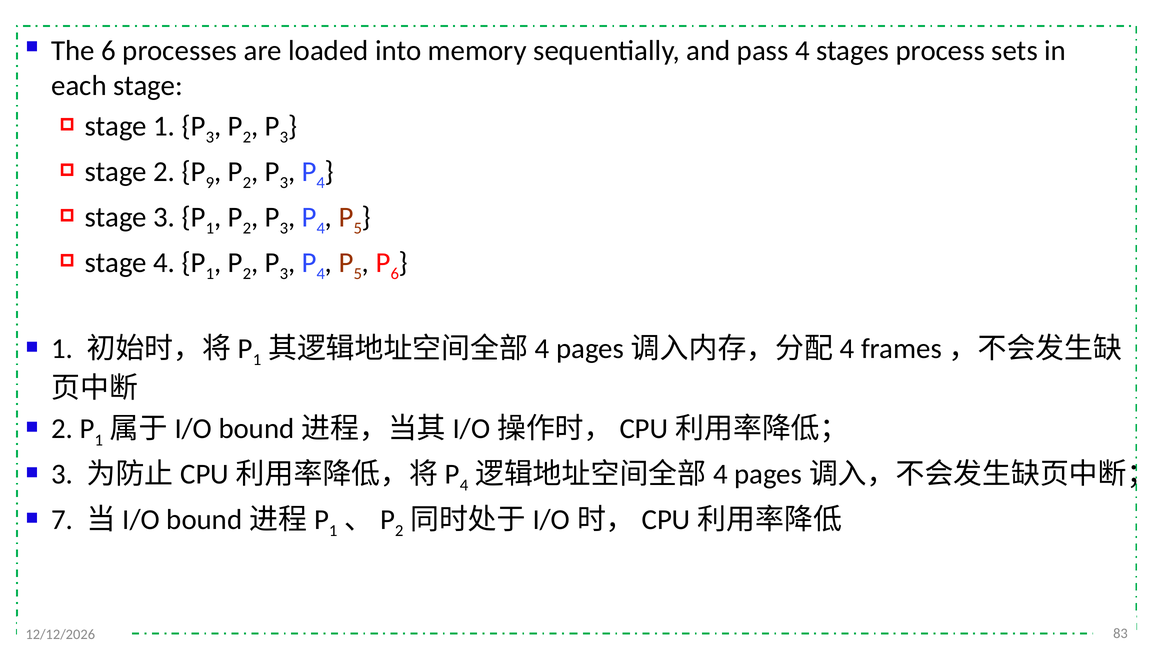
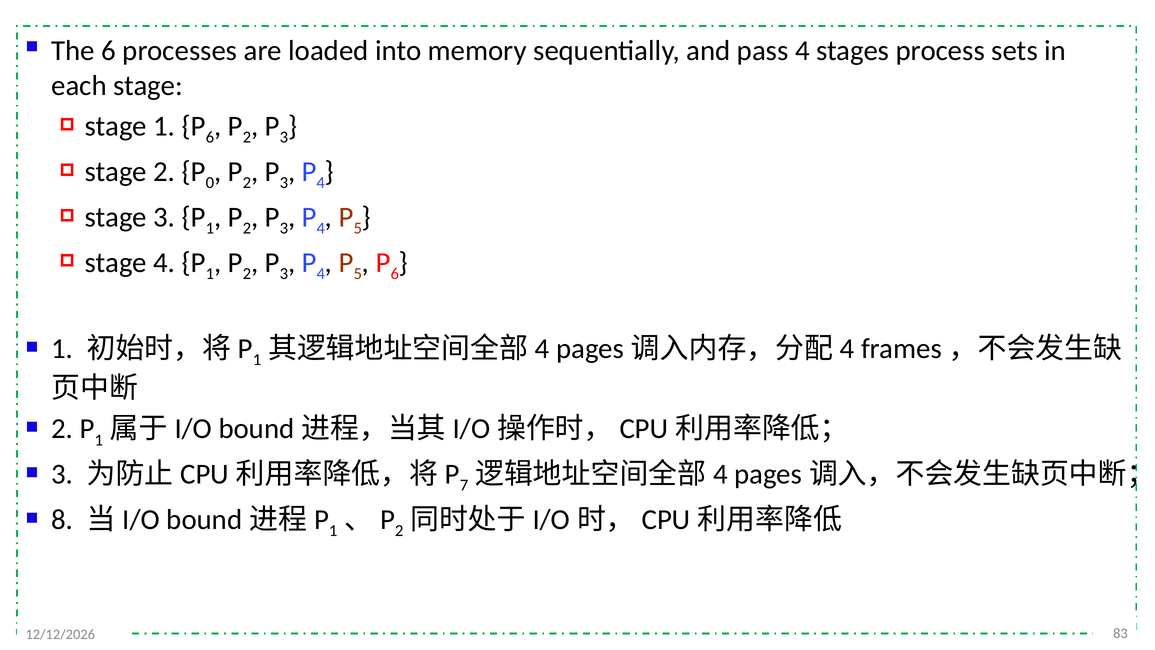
3: 3 -> 6 (210, 137)
9: 9 -> 0 (210, 183)
4: 4 -> 7 (464, 485)
7: 7 -> 8 (62, 519)
